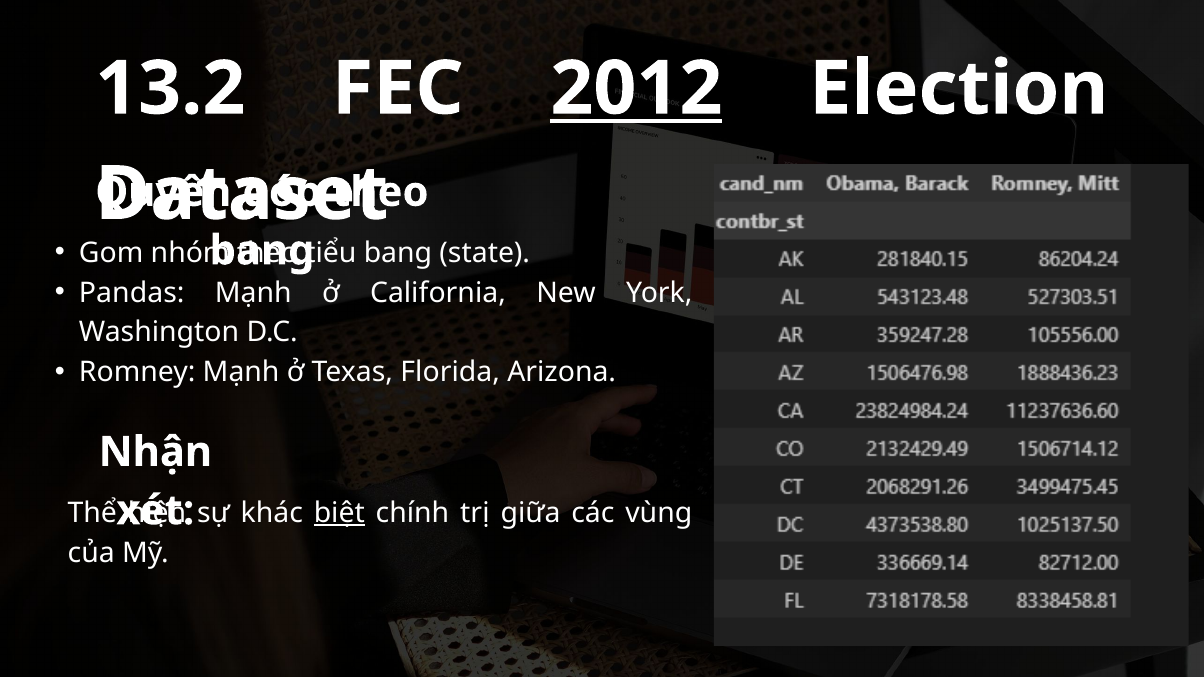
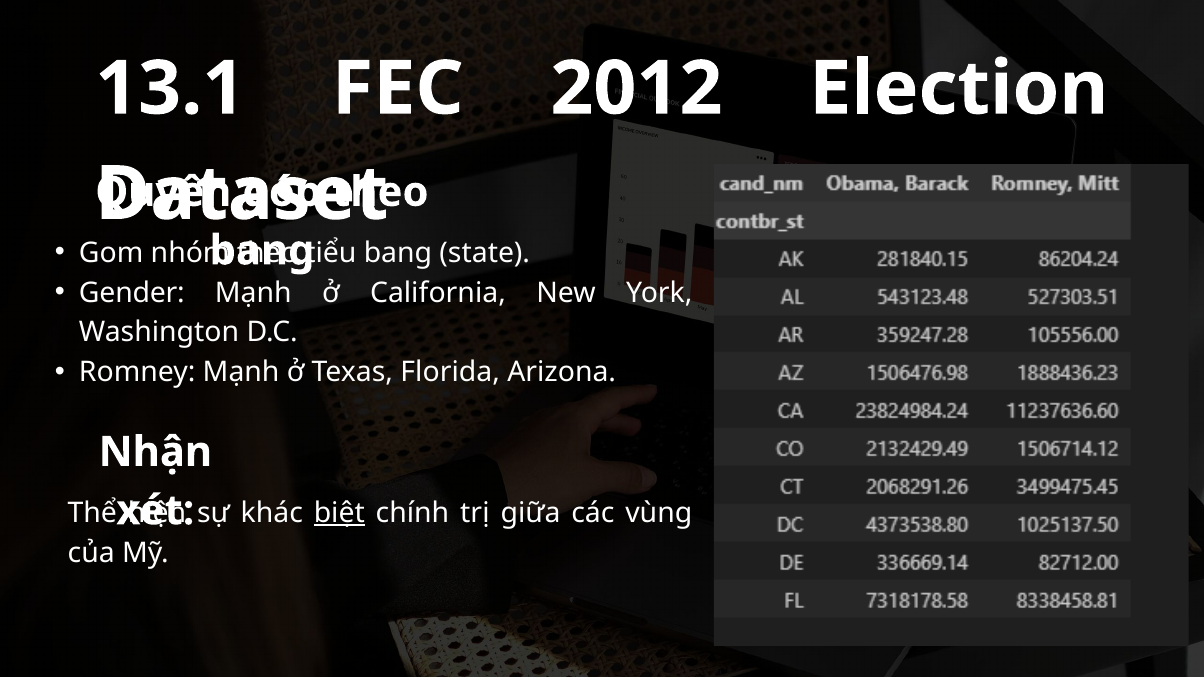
13.2: 13.2 -> 13.1 (170, 89)
2012 underline: present -> none (636, 89)
Pandas: Pandas -> Gender (132, 293)
